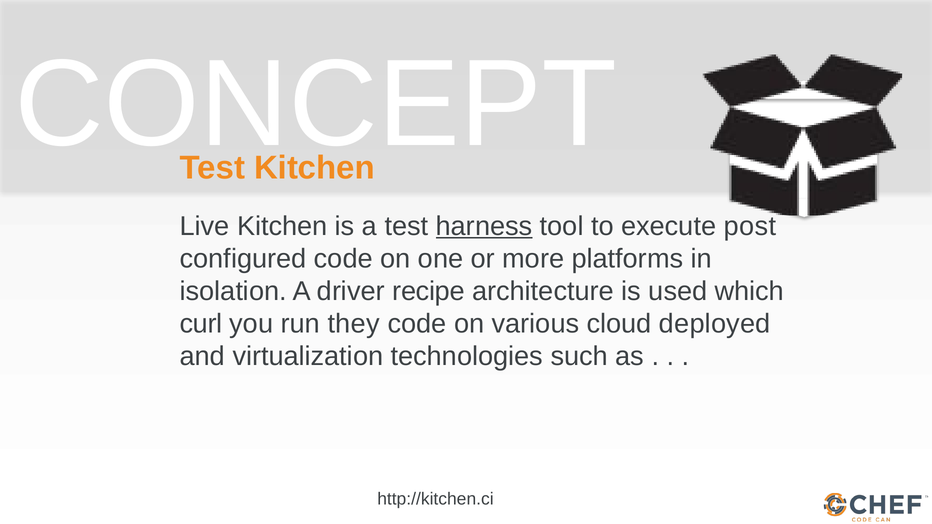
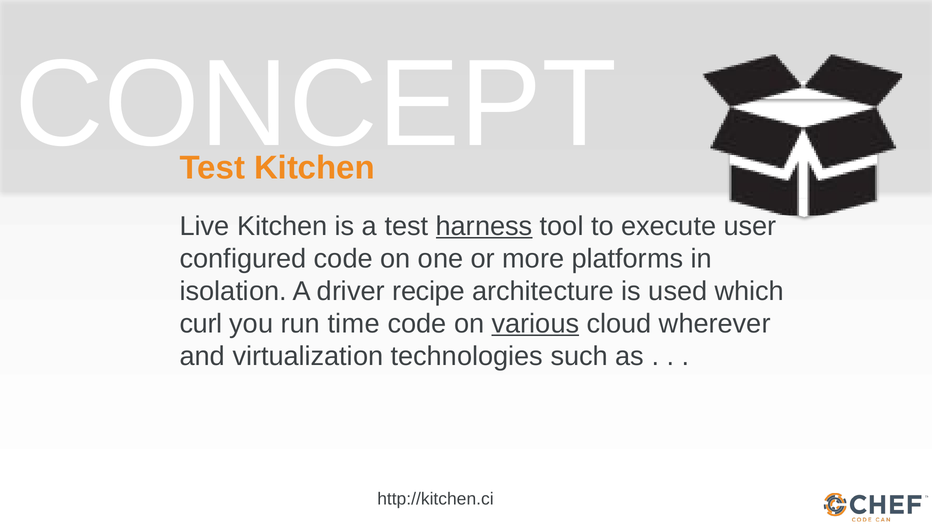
post: post -> user (750, 226)
they: they -> time (354, 324)
various underline: none -> present (535, 324)
deployed: deployed -> wherever (715, 324)
